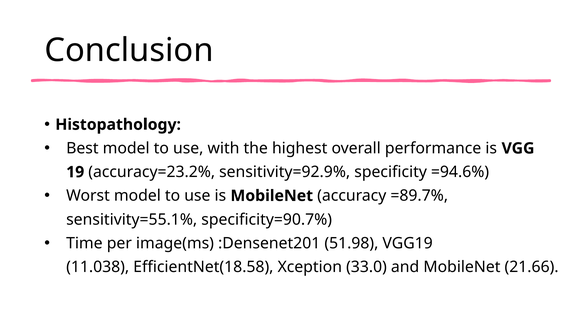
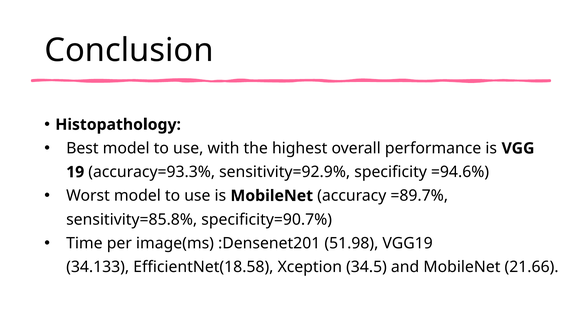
accuracy=23.2%: accuracy=23.2% -> accuracy=93.3% (152, 172)
sensitivity=55.1%: sensitivity=55.1% -> sensitivity=85.8% (132, 219)
11.038: 11.038 -> 34.133 (98, 266)
33.0: 33.0 -> 34.5 (366, 266)
